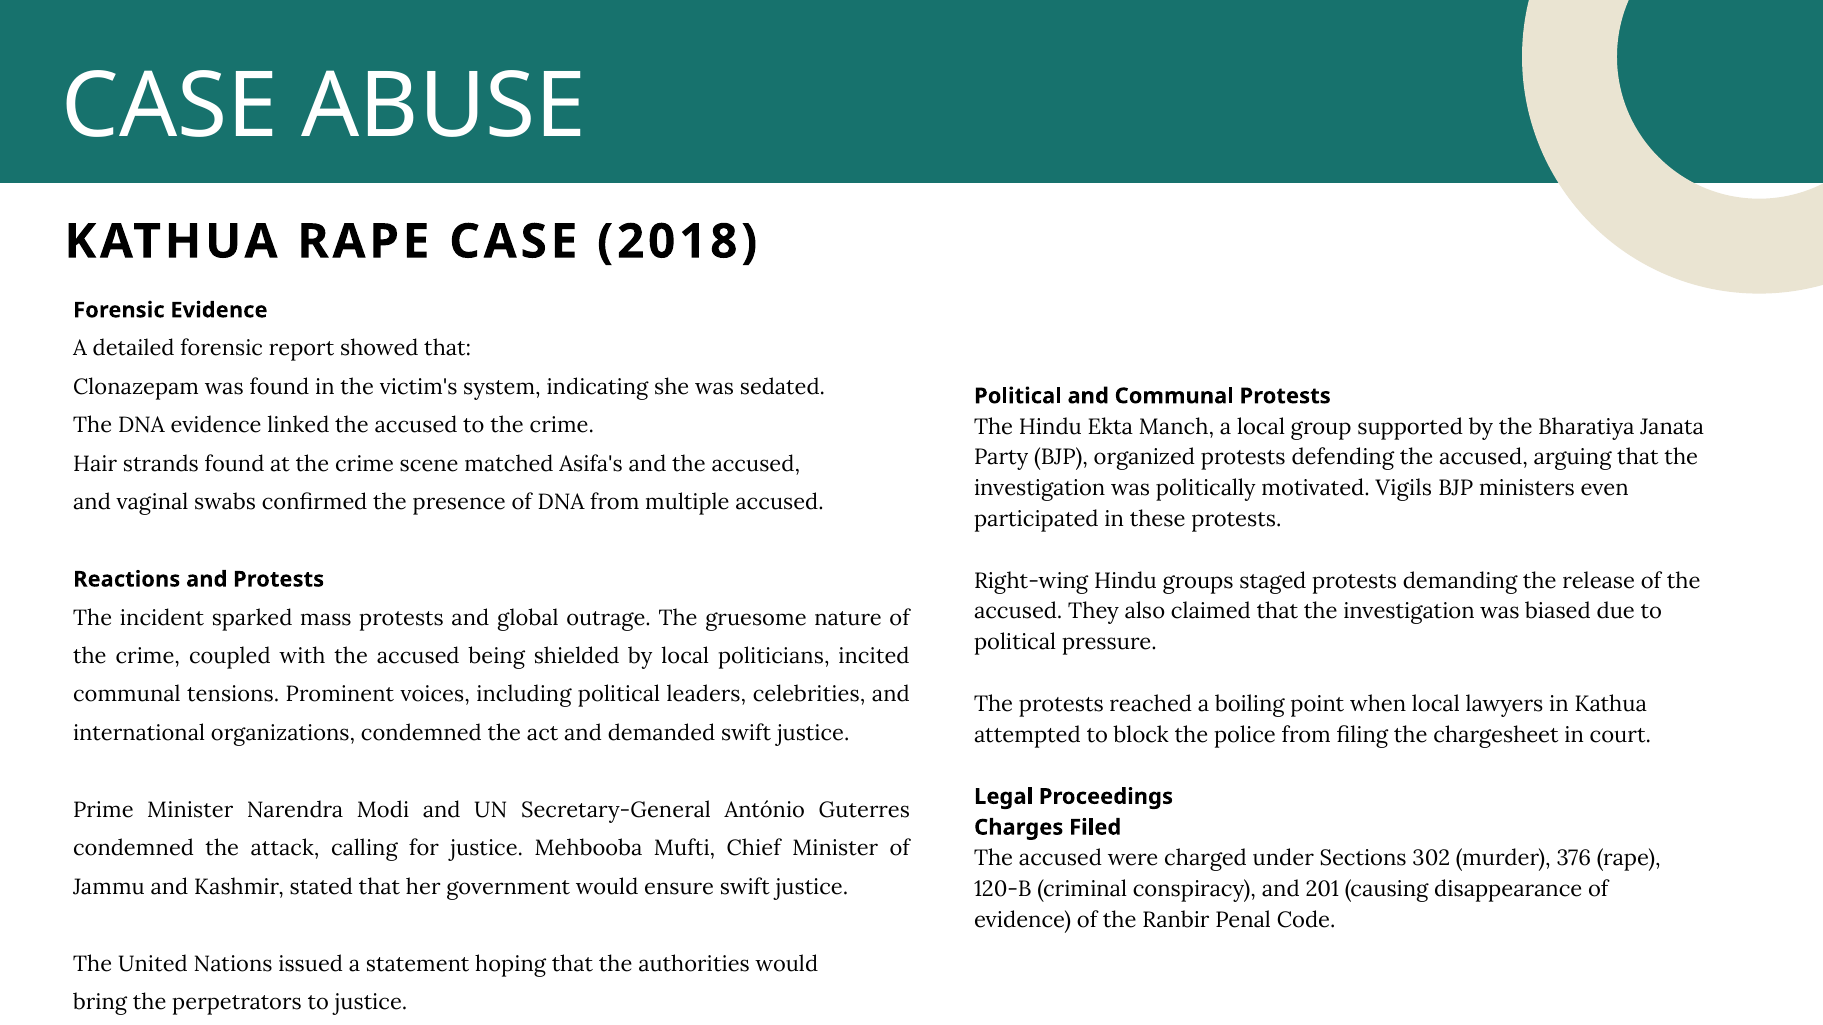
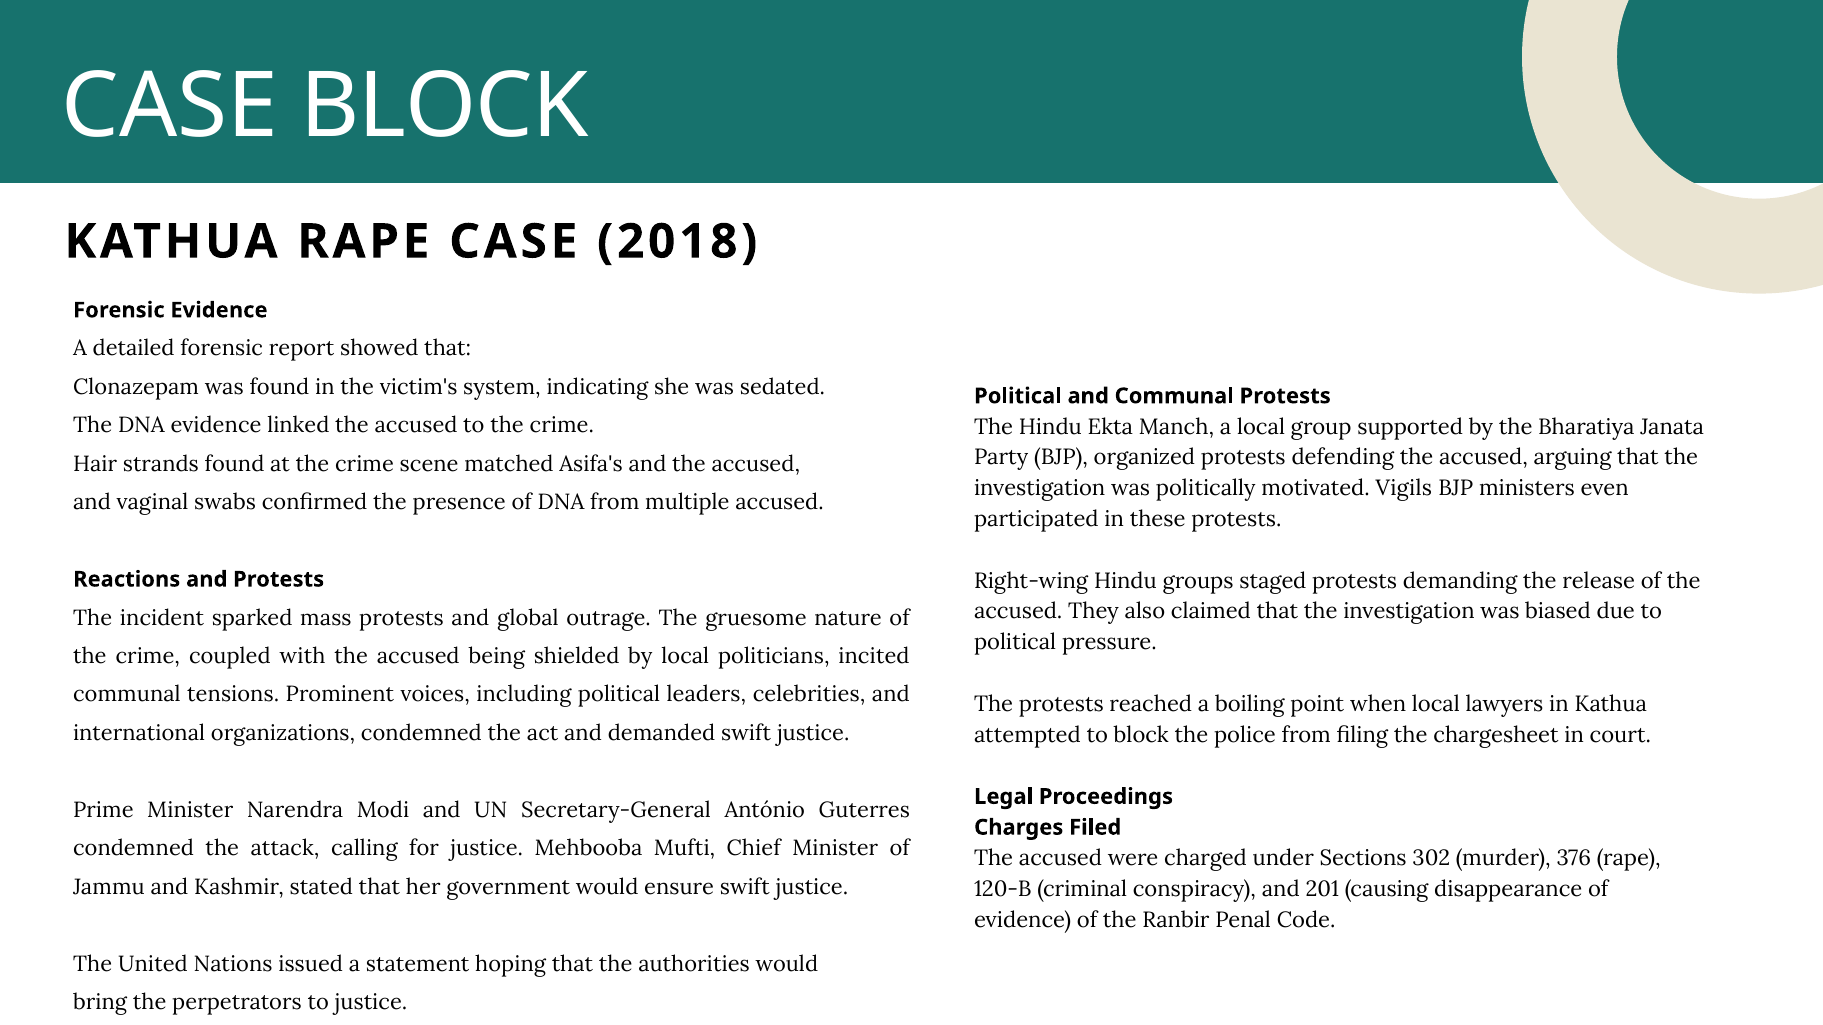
CASE ABUSE: ABUSE -> BLOCK (444, 106)
